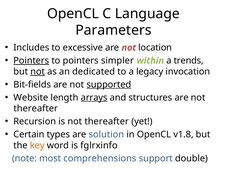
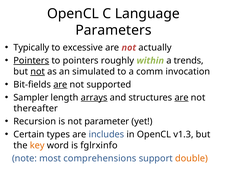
Includes: Includes -> Typically (31, 48)
location: location -> actually (155, 48)
simpler: simpler -> roughly (117, 61)
dedicated: dedicated -> simulated (94, 72)
legacy: legacy -> comm (150, 72)
are underline: none -> present (60, 85)
supported underline: present -> none (109, 85)
Website: Website -> Sampler (31, 98)
are underline: none -> present (182, 98)
is not thereafter: thereafter -> parameter (107, 122)
solution: solution -> includes (106, 135)
v1.8: v1.8 -> v1.3 (183, 135)
double colour: black -> orange (191, 159)
